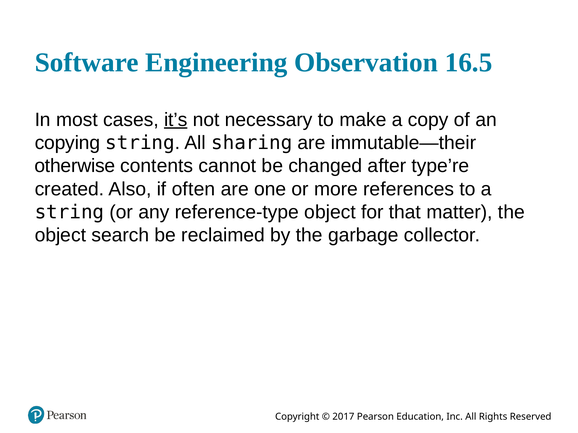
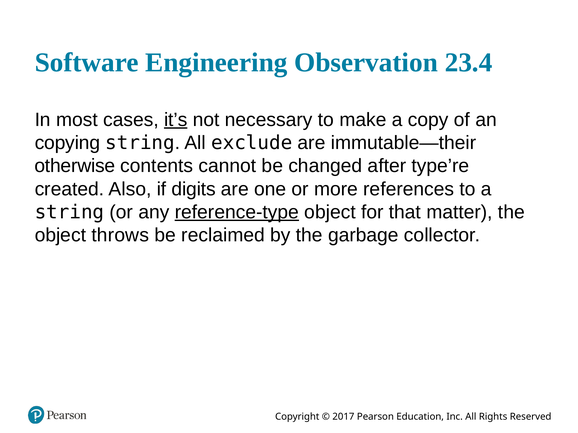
16.5: 16.5 -> 23.4 (469, 63)
sharing: sharing -> exclude (252, 143)
often: often -> digits (194, 189)
reference-type underline: none -> present (237, 212)
search: search -> throws (120, 235)
